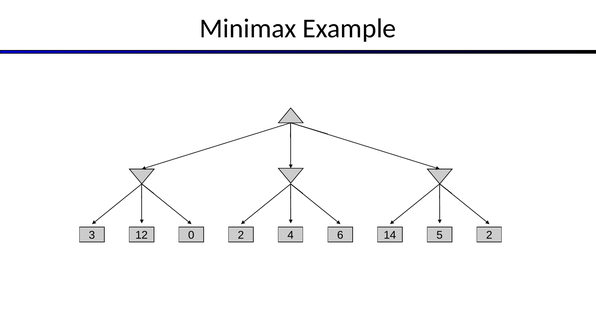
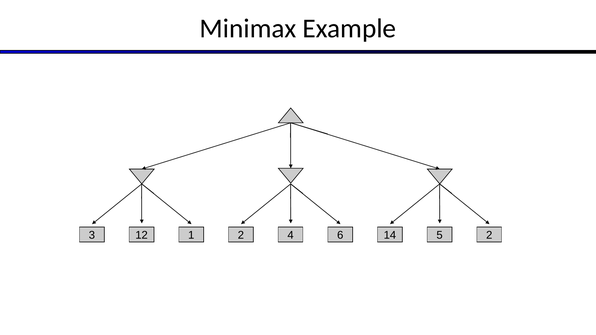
0: 0 -> 1 (191, 235)
